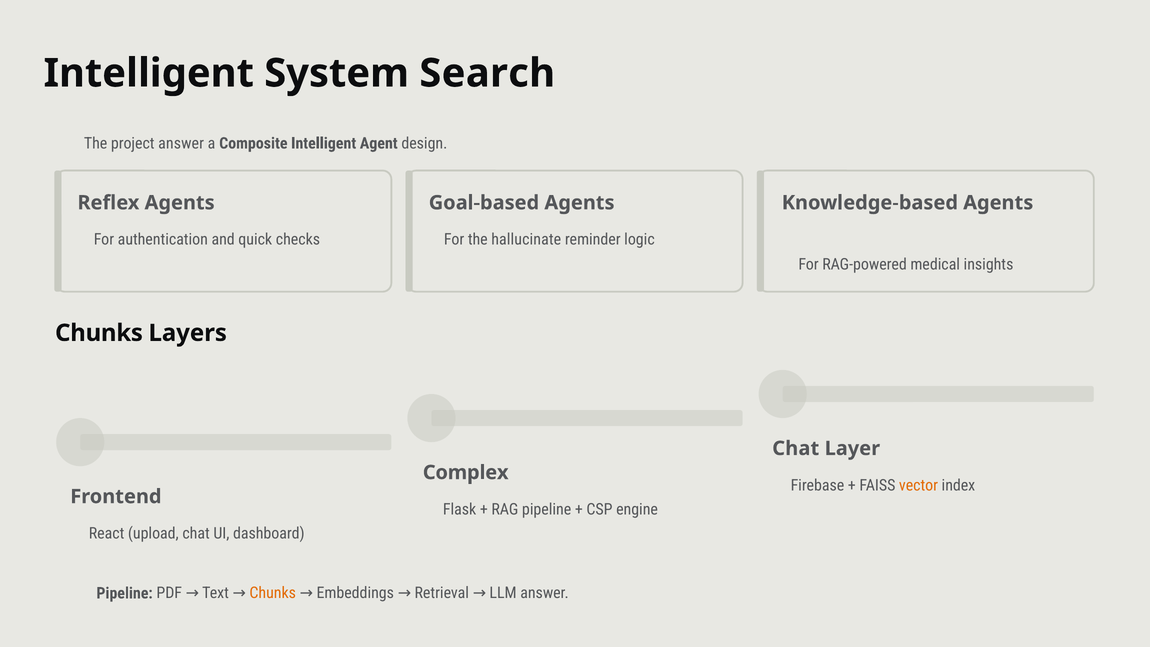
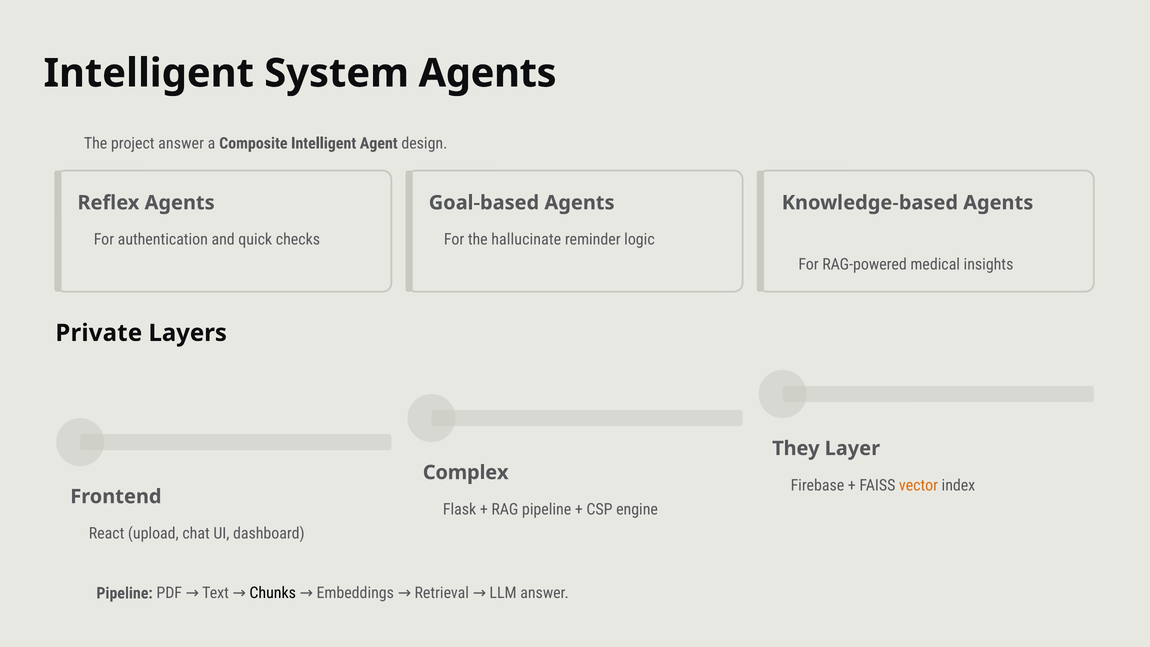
System Search: Search -> Agents (488, 73)
Chunks: Chunks -> Private (99, 333)
Chat: Chat -> They (796, 448)
Chunks colour: orange -> black (273, 593)
